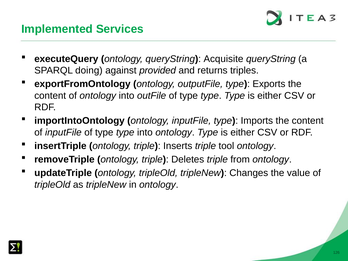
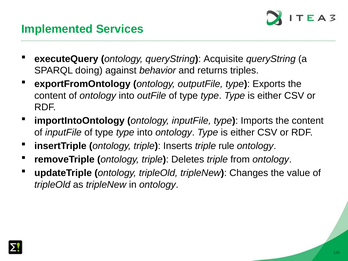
provided: provided -> behavior (158, 71)
tool: tool -> rule (226, 146)
